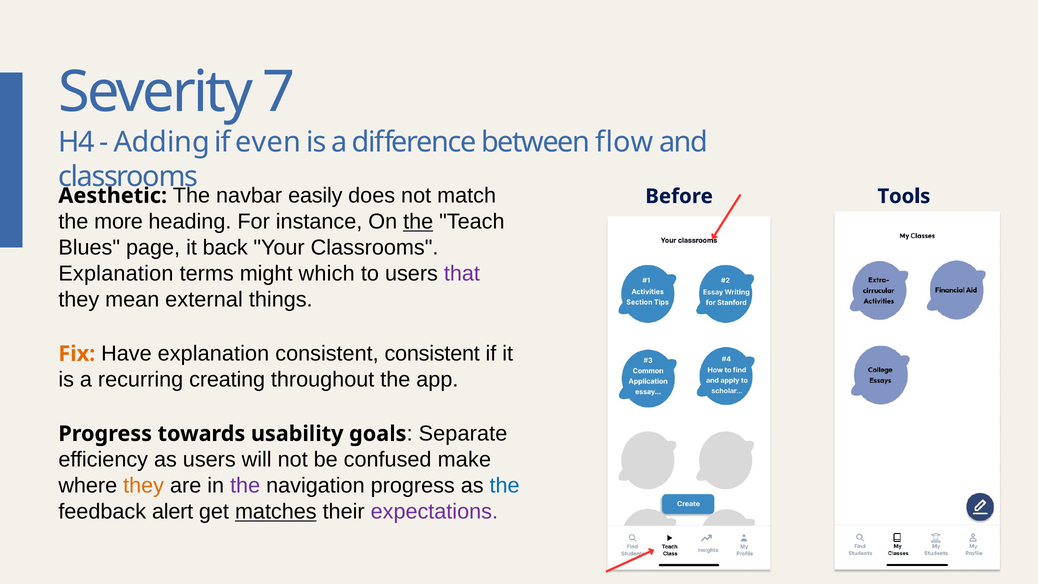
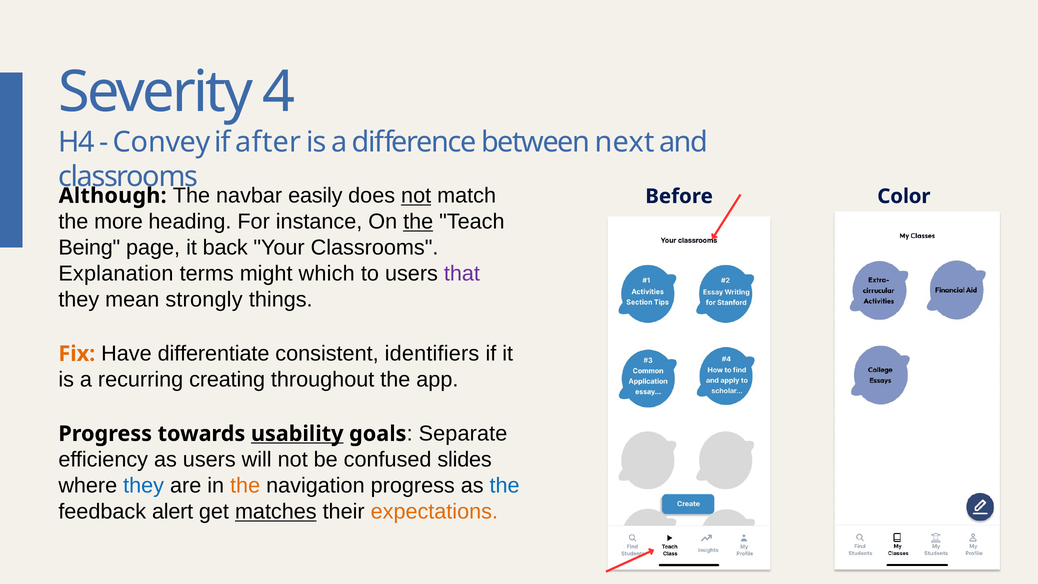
7: 7 -> 4 (279, 92)
Adding: Adding -> Convey (162, 142)
even: even -> after (268, 142)
flow: flow -> next (625, 142)
Aesthetic: Aesthetic -> Although (113, 196)
not underline: none -> present (416, 196)
Tools: Tools -> Color (904, 196)
Blues: Blues -> Being (89, 248)
external: external -> strongly (204, 299)
Have explanation: explanation -> differentiate (214, 354)
consistent consistent: consistent -> identifiers (432, 354)
usability underline: none -> present (297, 434)
make: make -> slides (465, 460)
they colour: orange -> blue (144, 486)
the colour: purple -> orange (245, 486)
expectations colour: purple -> orange (434, 512)
